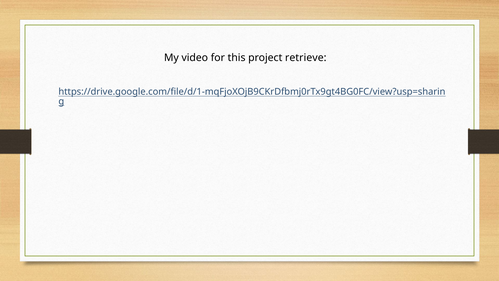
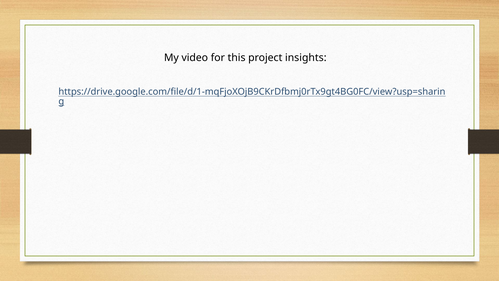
retrieve: retrieve -> insights (306, 58)
